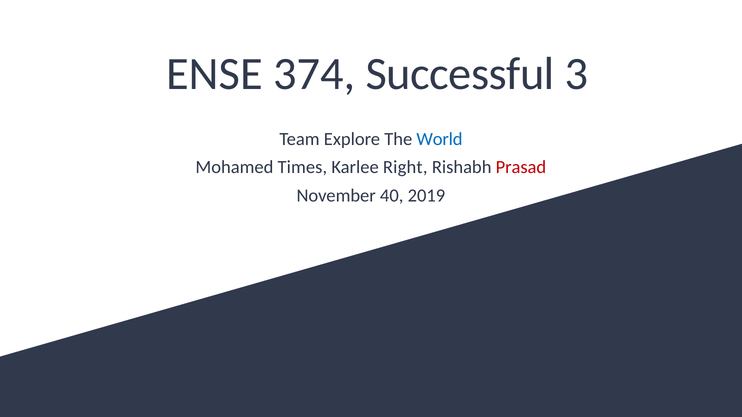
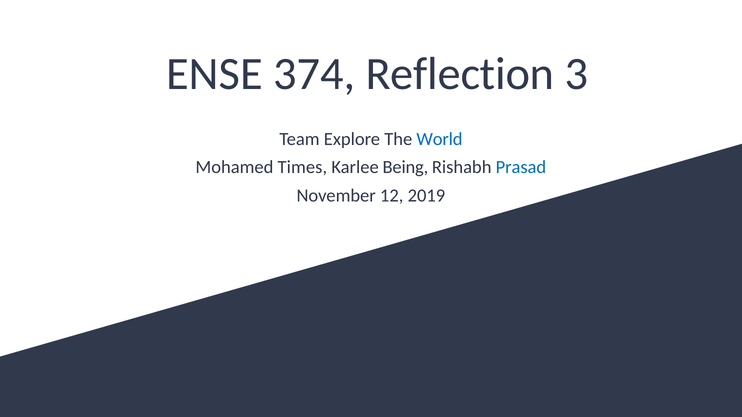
Successful: Successful -> Reflection (460, 74)
Right: Right -> Being (405, 167)
Prasad colour: red -> blue (521, 167)
40: 40 -> 12 (392, 196)
